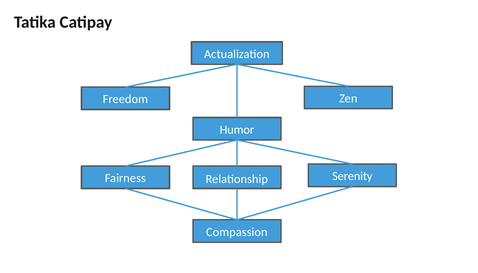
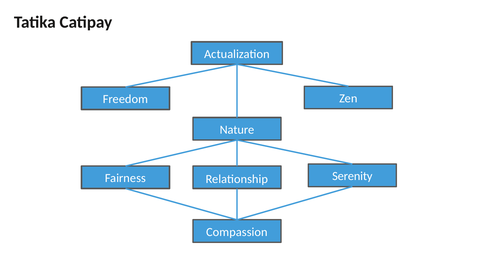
Humor: Humor -> Nature (237, 130)
